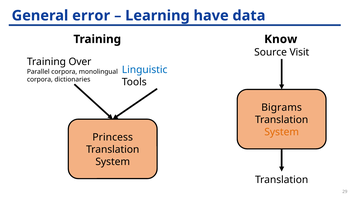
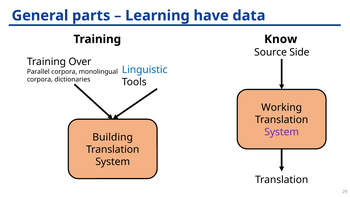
error: error -> parts (91, 16)
Visit: Visit -> Side (299, 52)
Bigrams: Bigrams -> Working (282, 108)
System colour: orange -> purple (282, 132)
Princess: Princess -> Building (113, 137)
